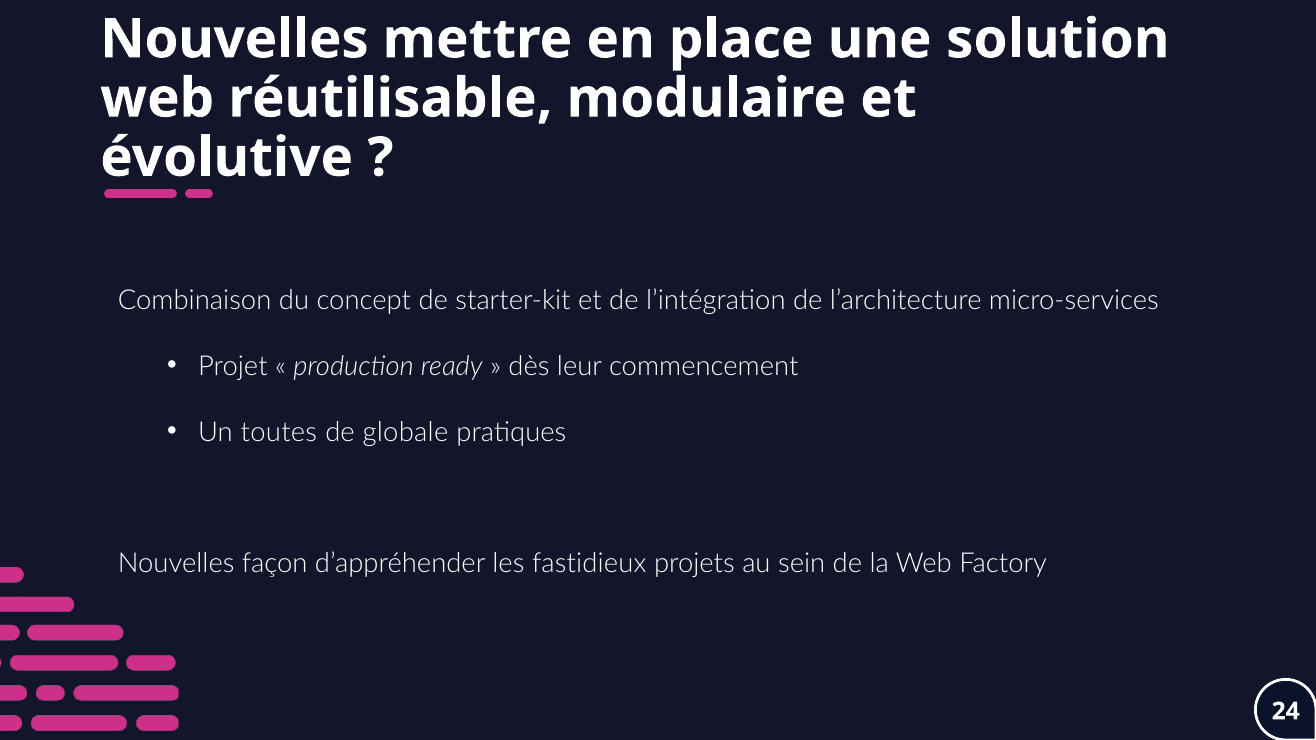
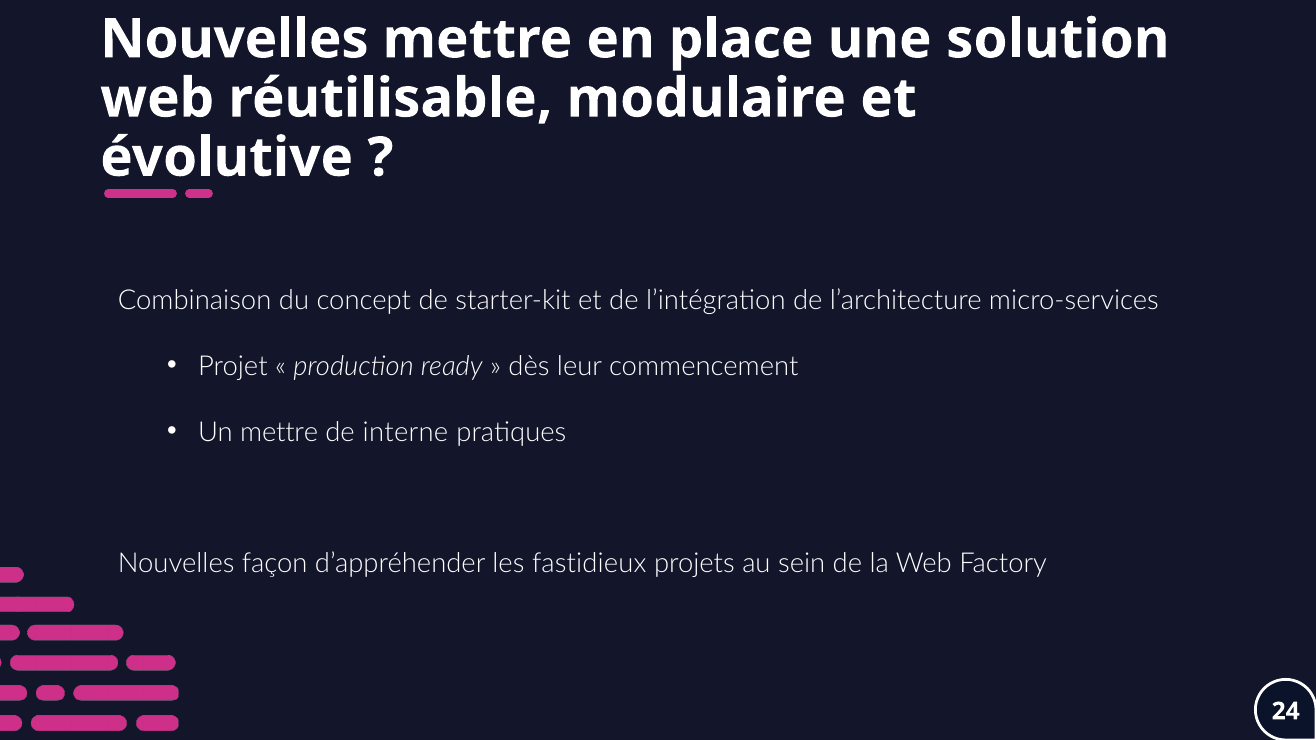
Un toutes: toutes -> mettre (279, 432)
globale: globale -> interne (405, 432)
